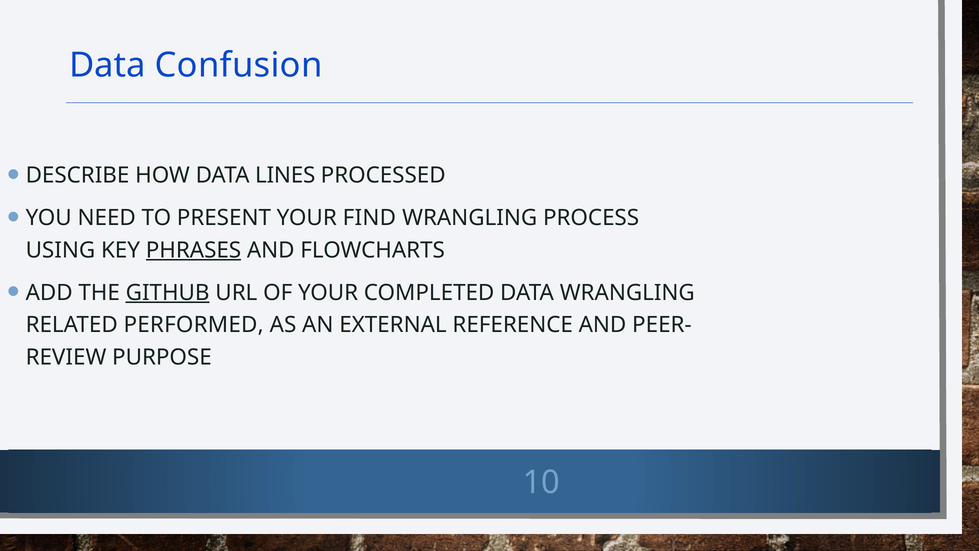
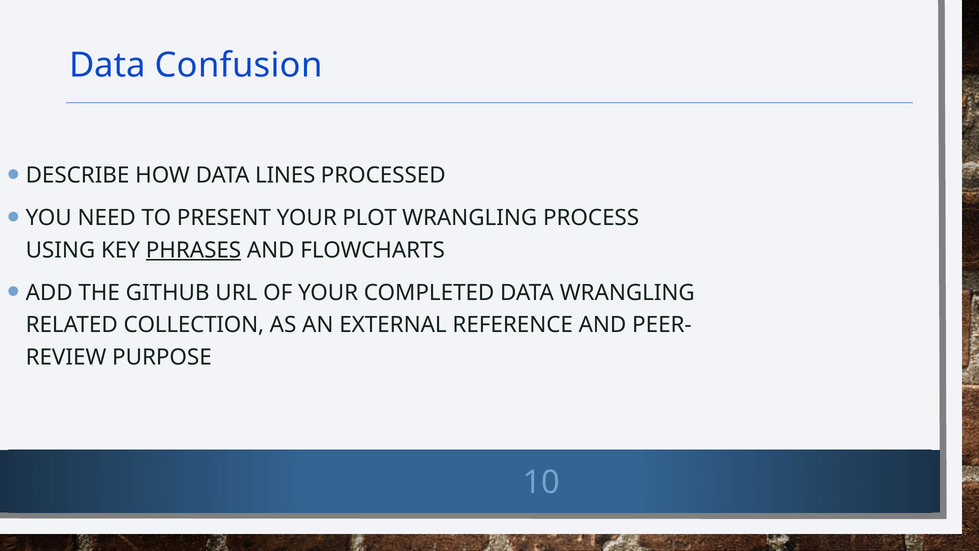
FIND: FIND -> PLOT (370, 218)
GITHUB underline: present -> none (168, 293)
PERFORMED: PERFORMED -> COLLECTION (194, 325)
